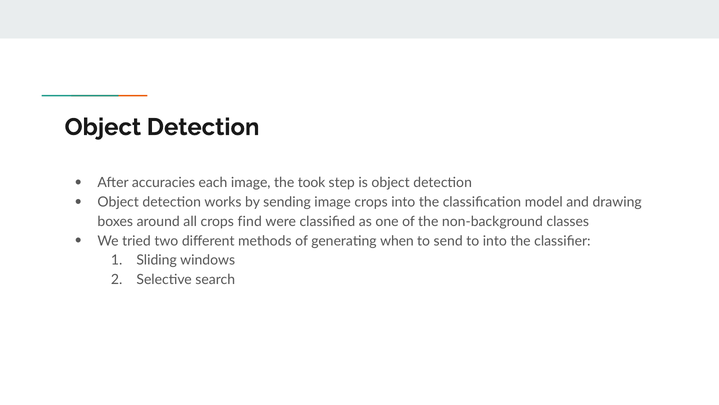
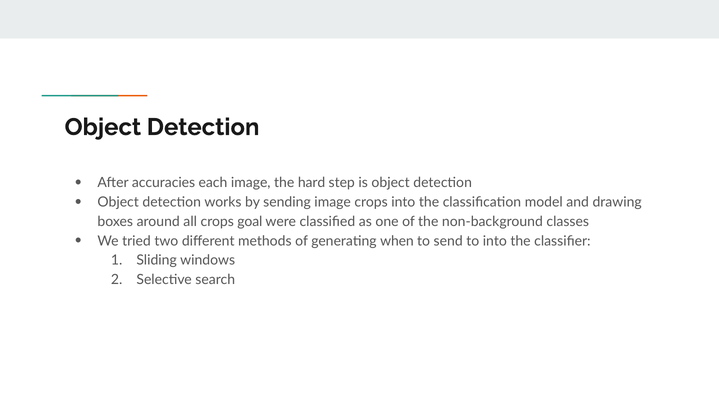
took: took -> hard (312, 183)
find: find -> goal (250, 221)
